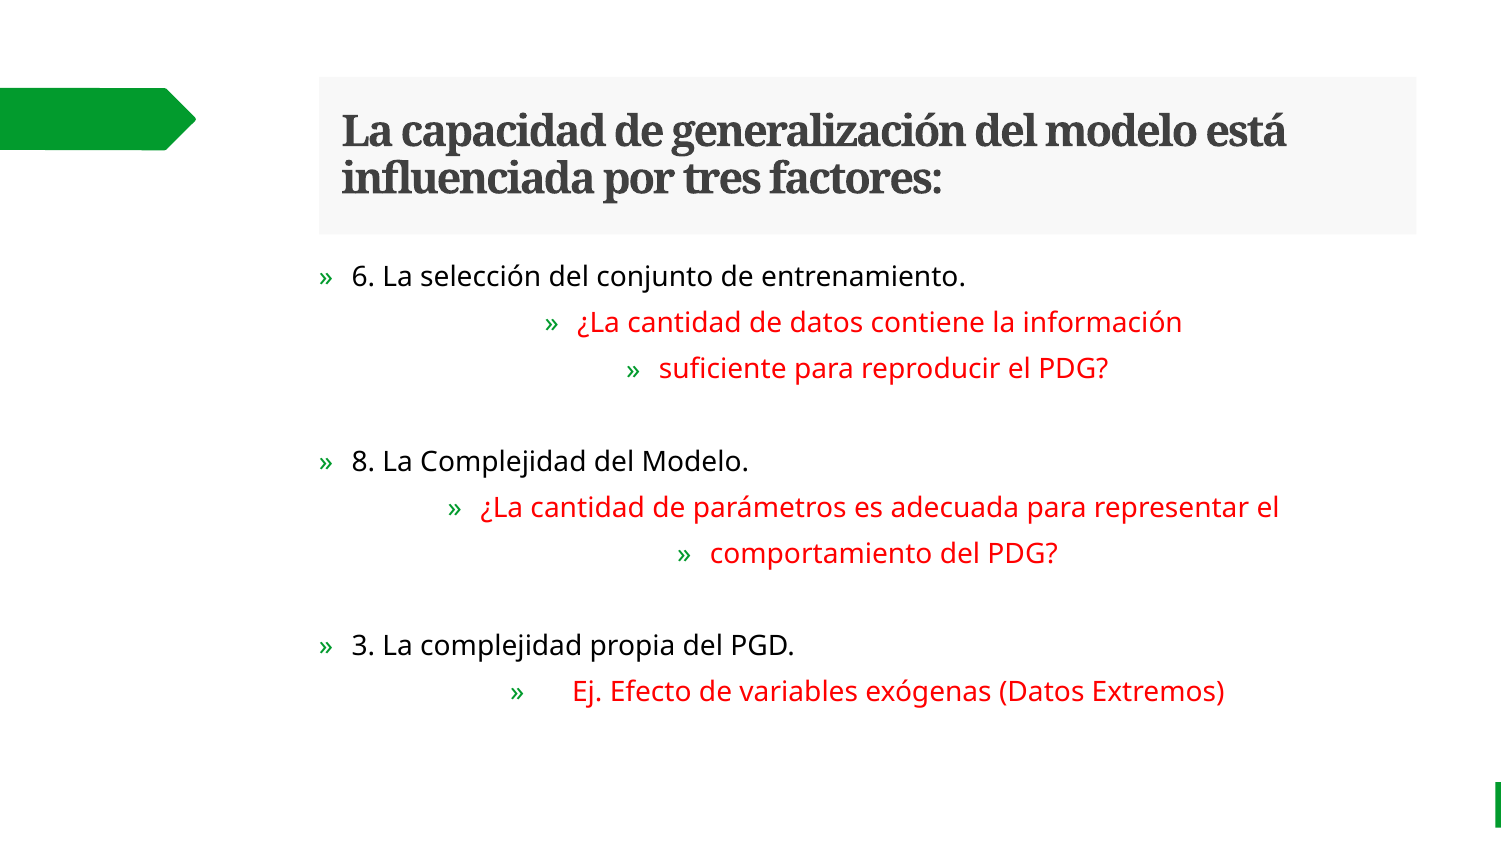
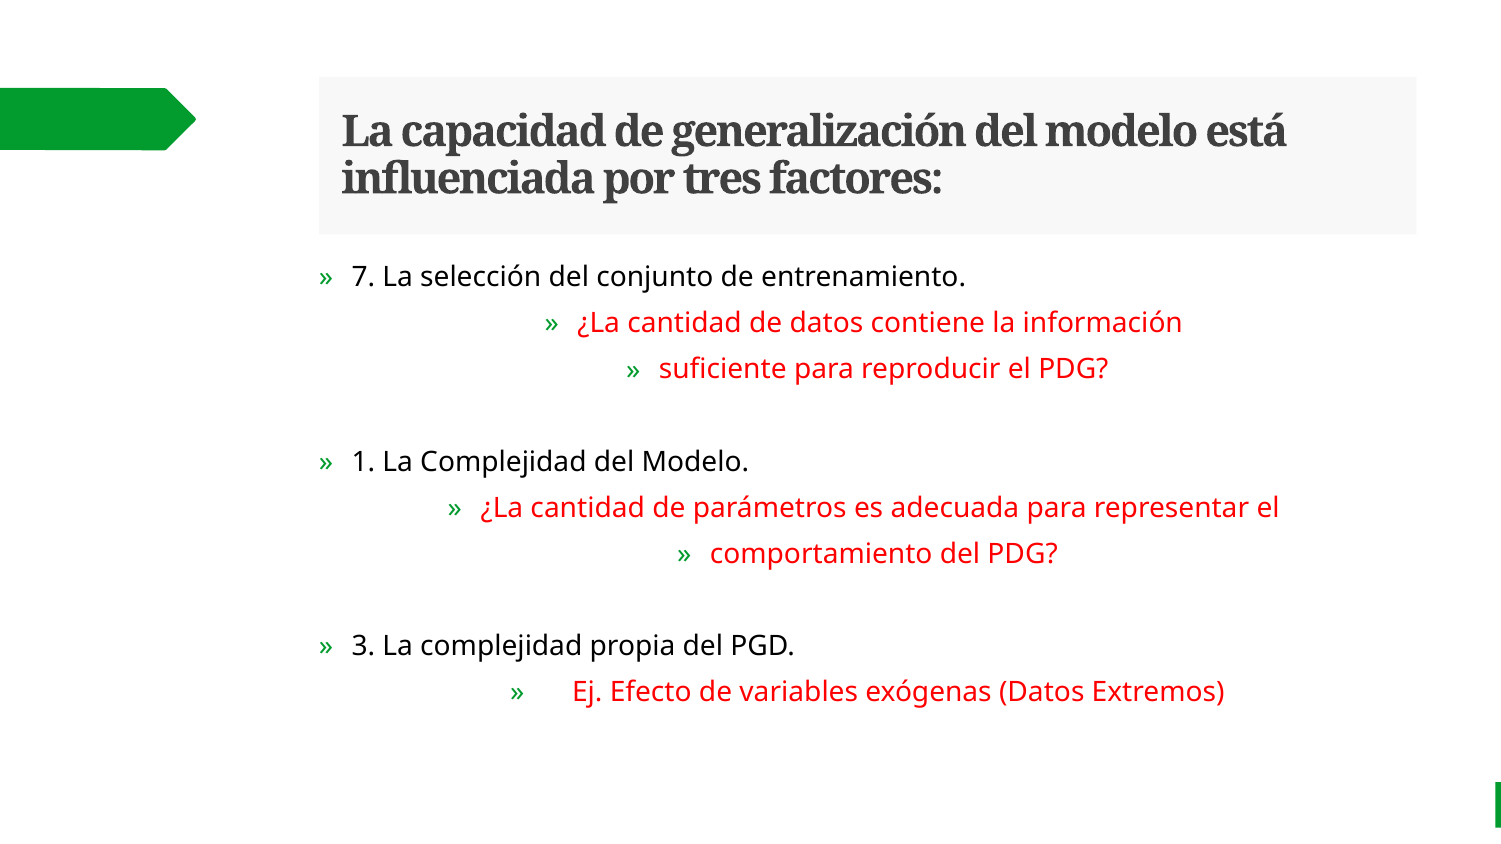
6: 6 -> 7 (363, 278)
8: 8 -> 1 (363, 462)
